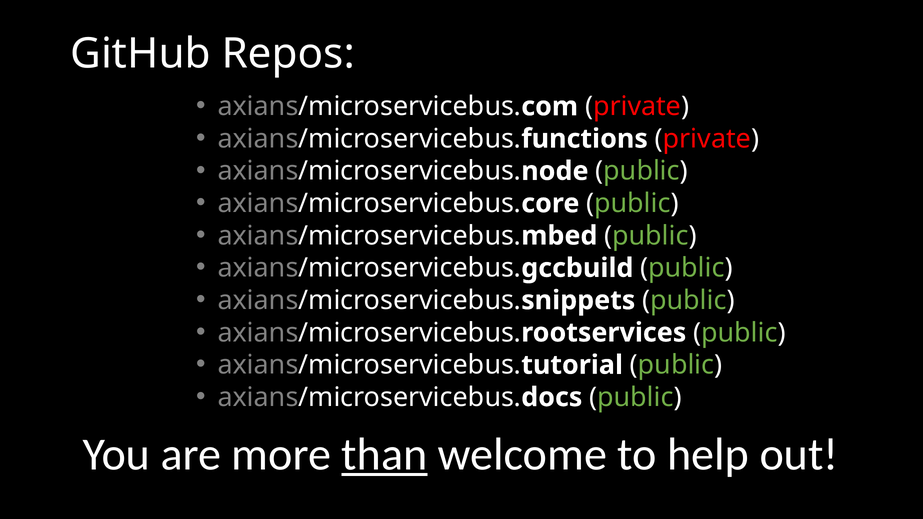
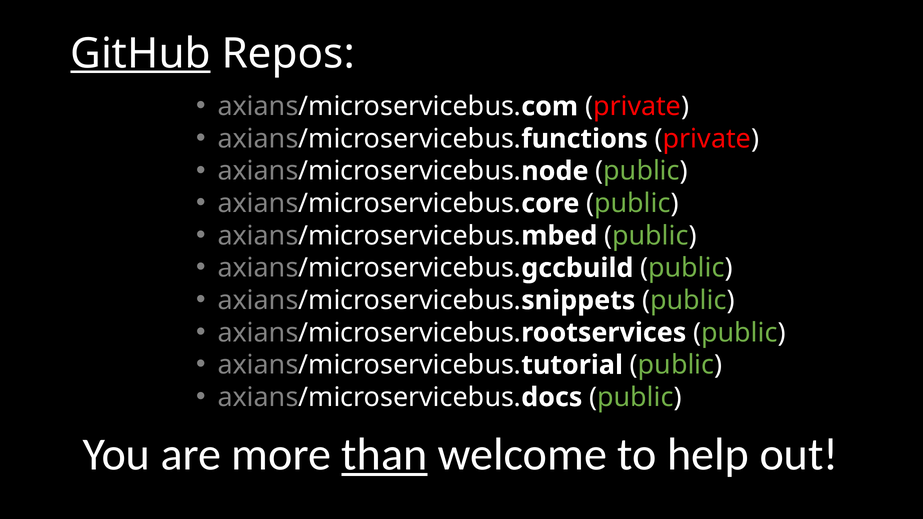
GitHub underline: none -> present (140, 54)
